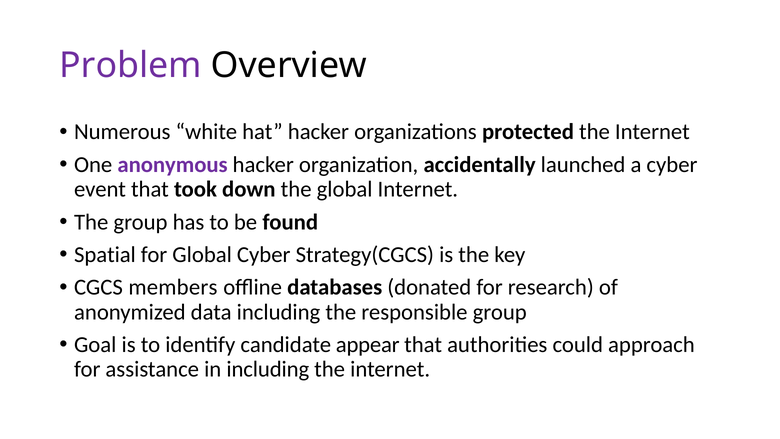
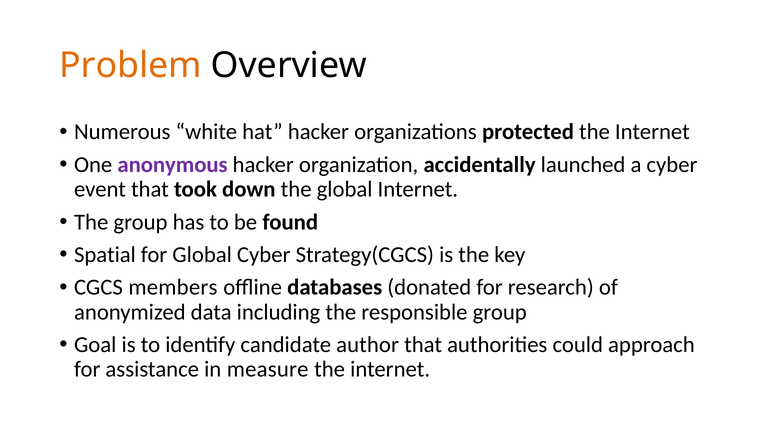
Problem colour: purple -> orange (131, 66)
appear: appear -> author (368, 345)
in including: including -> measure (268, 369)
